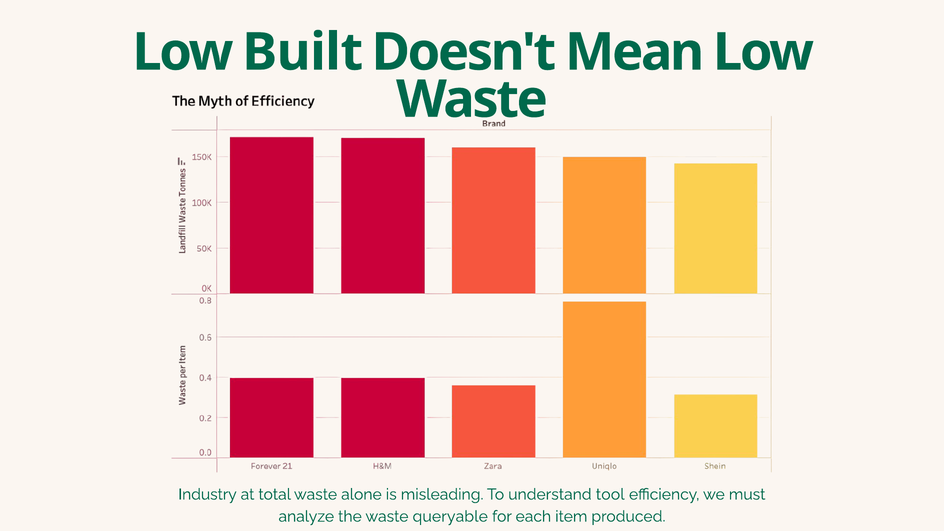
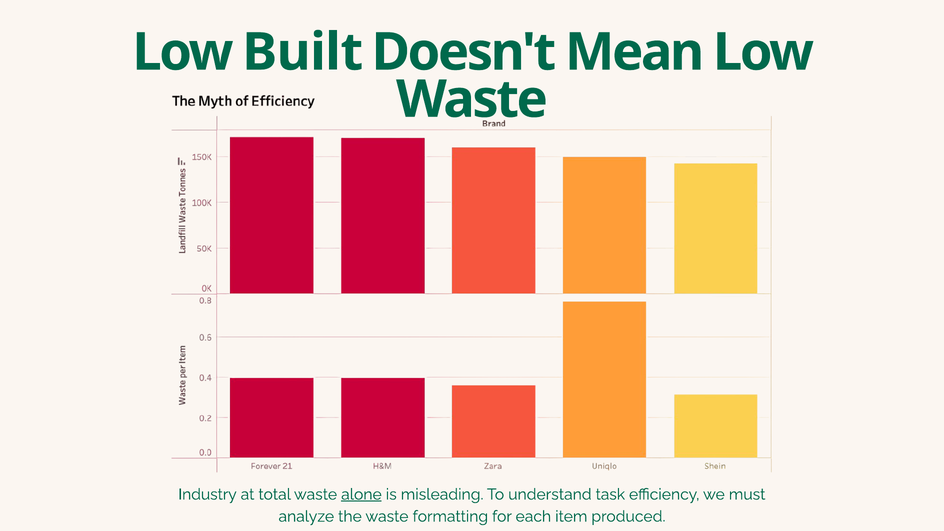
alone underline: none -> present (361, 494)
tool: tool -> task (610, 494)
queryable: queryable -> formatting (450, 516)
